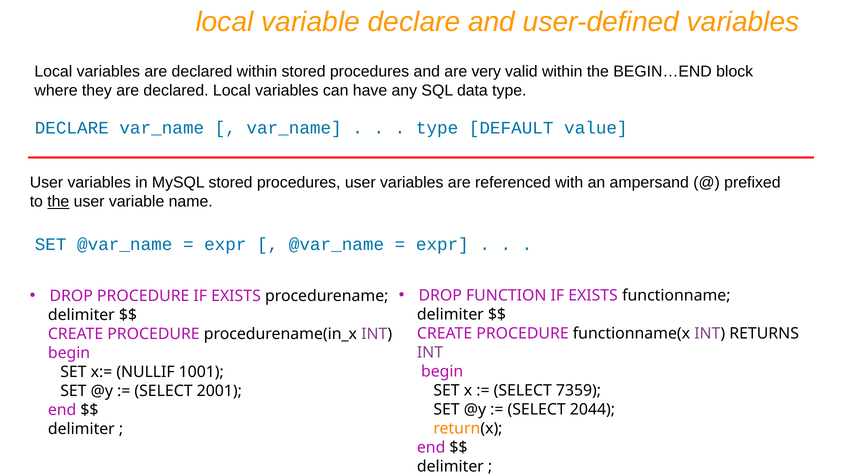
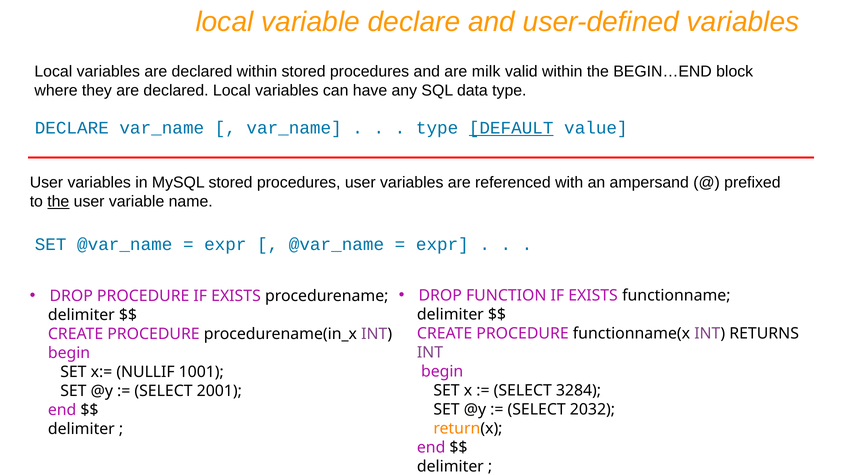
very: very -> milk (486, 72)
DEFAULT underline: none -> present (511, 128)
7359: 7359 -> 3284 (579, 391)
2044: 2044 -> 2032 (592, 410)
